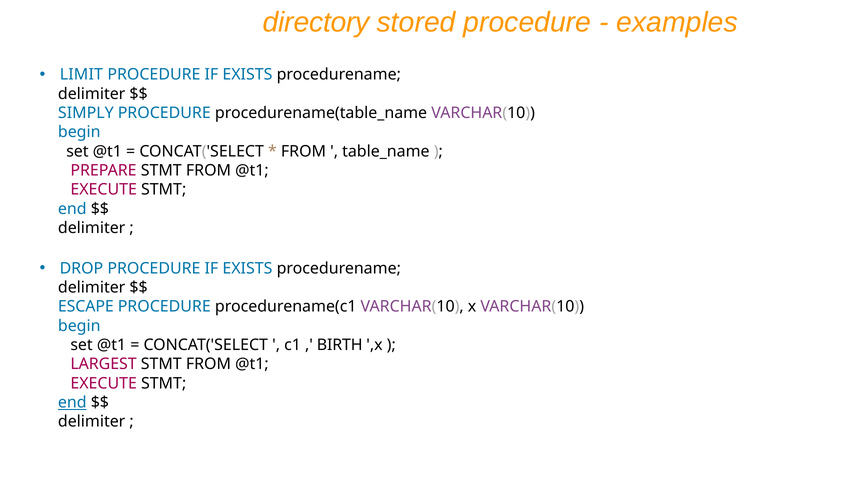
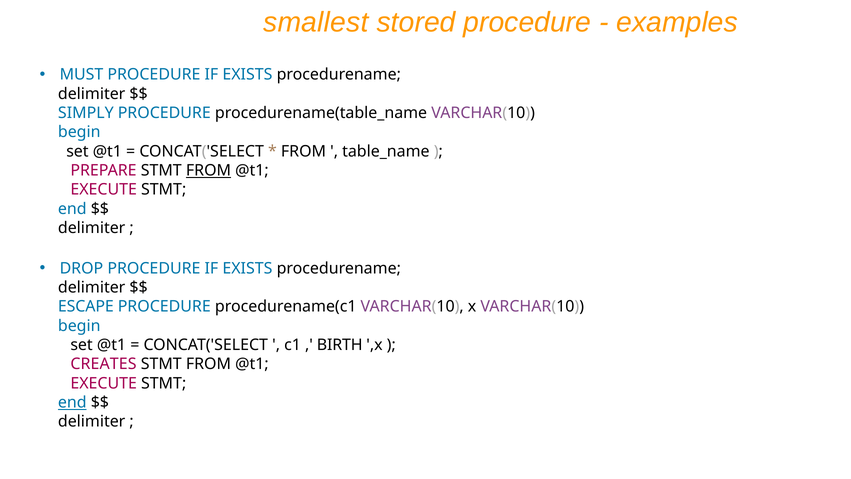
directory: directory -> smallest (316, 22)
LIMIT: LIMIT -> MUST (81, 75)
FROM underline: none -> present (208, 170)
LARGEST: LARGEST -> CREATES (103, 364)
